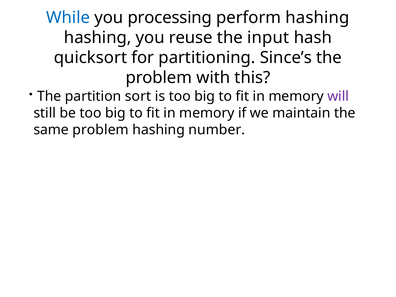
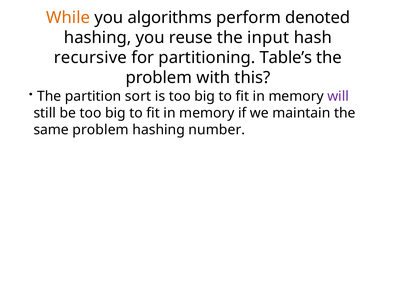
While colour: blue -> orange (68, 17)
processing: processing -> algorithms (170, 17)
perform hashing: hashing -> denoted (318, 17)
quicksort: quicksort -> recursive (90, 58)
Since’s: Since’s -> Table’s (286, 58)
